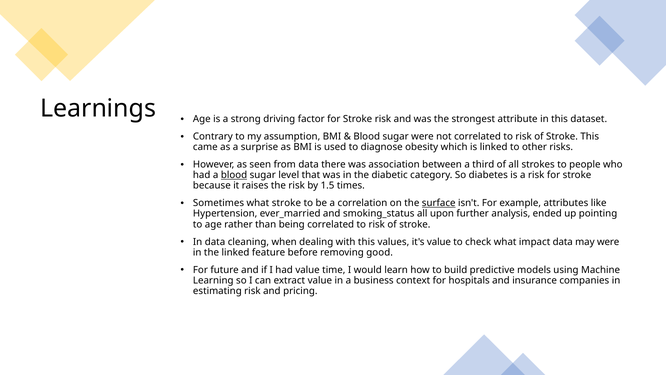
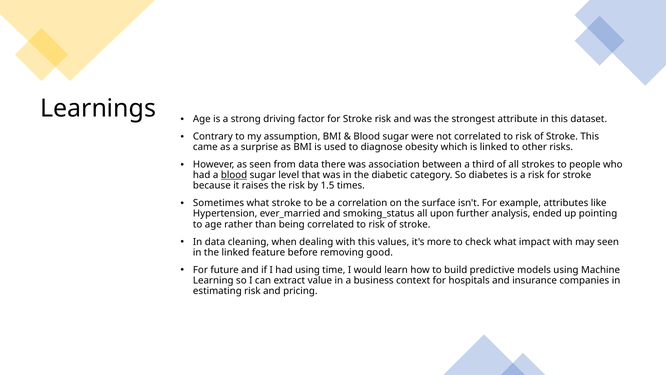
surface underline: present -> none (439, 203)
it's value: value -> more (439, 242)
impact data: data -> with (563, 242)
may were: were -> seen (608, 242)
had value: value -> using (308, 270)
